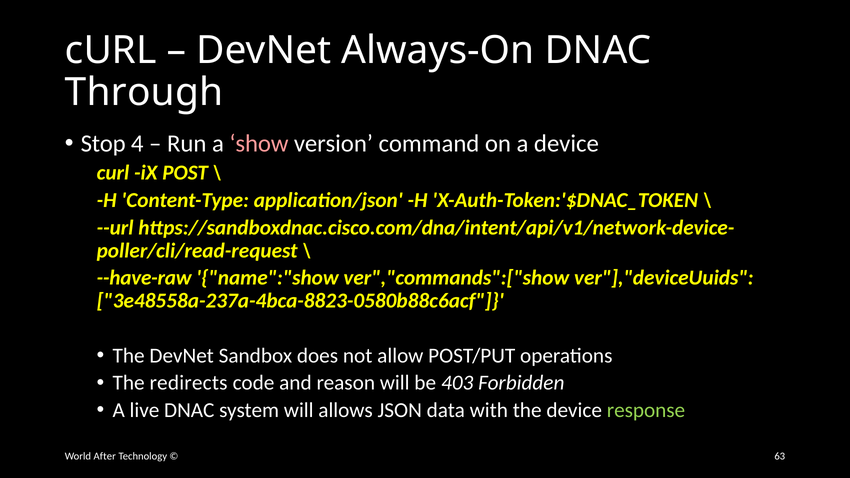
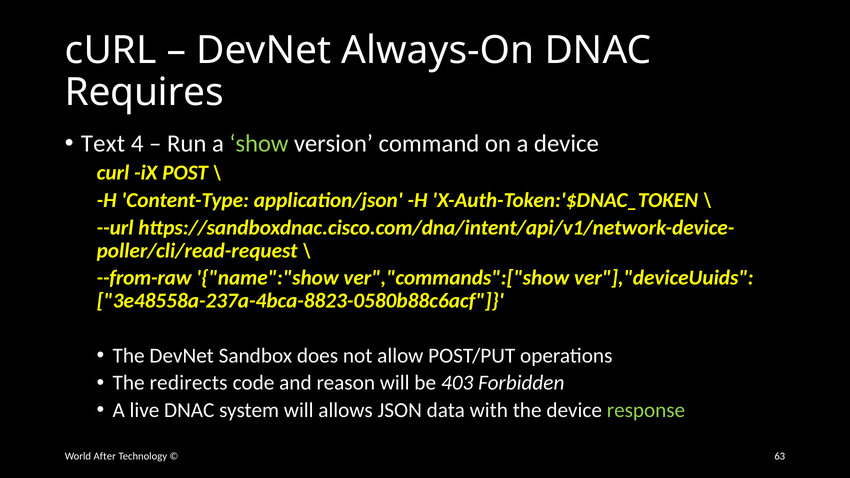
Through: Through -> Requires (144, 92)
Stop: Stop -> Text (103, 144)
show colour: pink -> light green (259, 144)
--have-raw: --have-raw -> --from-raw (144, 278)
